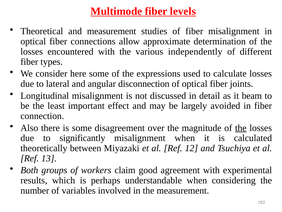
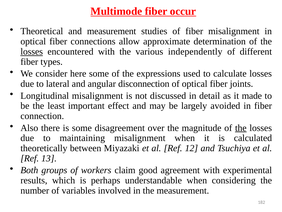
levels: levels -> occur (183, 11)
losses underline: none -> present (32, 52)
beam: beam -> made (252, 95)
significantly: significantly -> maintaining (82, 138)
